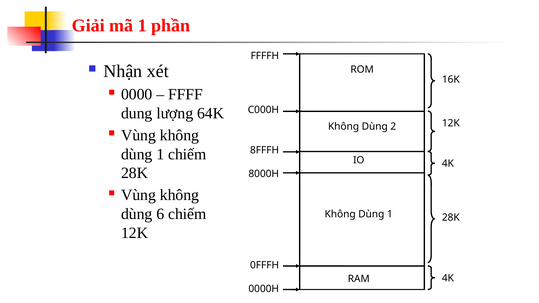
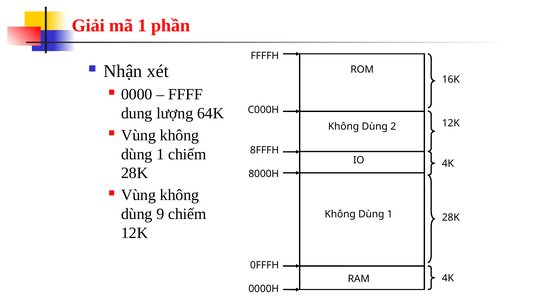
6: 6 -> 9 (160, 214)
